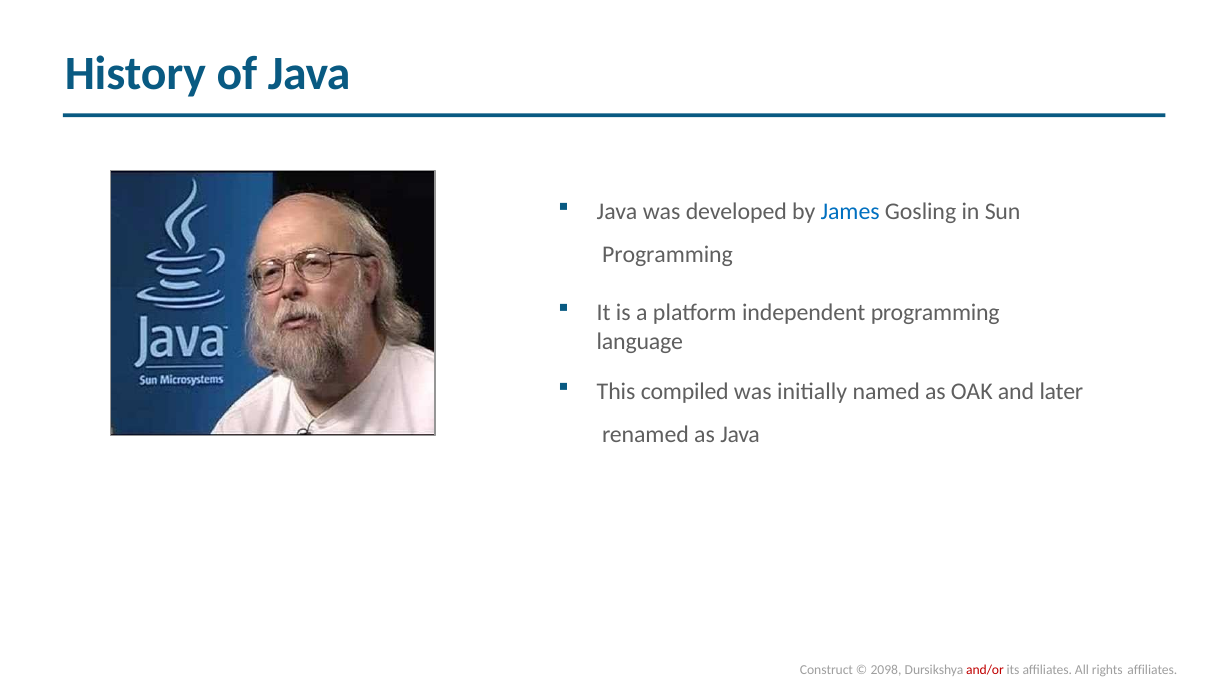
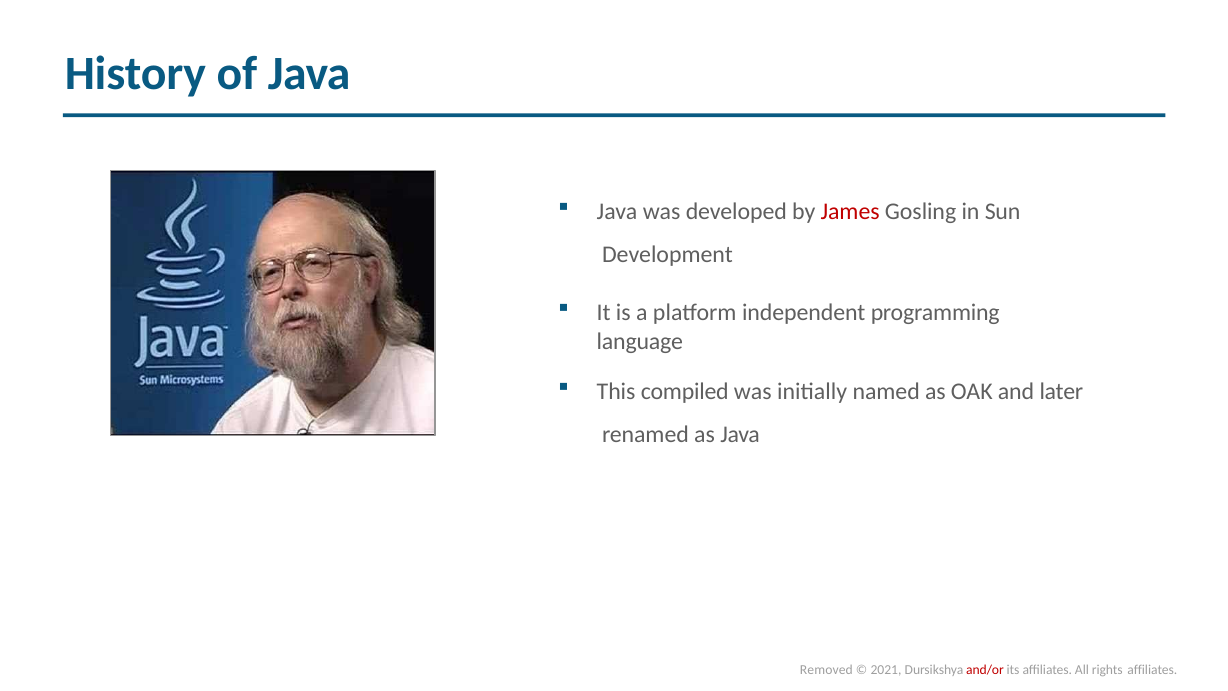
James colour: blue -> red (850, 212)
Programming: Programming -> Development (667, 255)
Construct: Construct -> Removed (826, 670)
2098: 2098 -> 2021 (886, 670)
